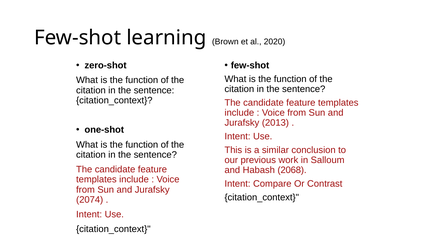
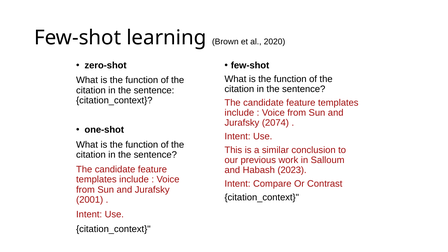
2013: 2013 -> 2074 (275, 123)
2068: 2068 -> 2023 (292, 170)
2074: 2074 -> 2001 (90, 200)
